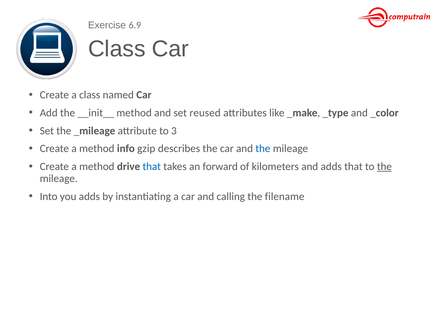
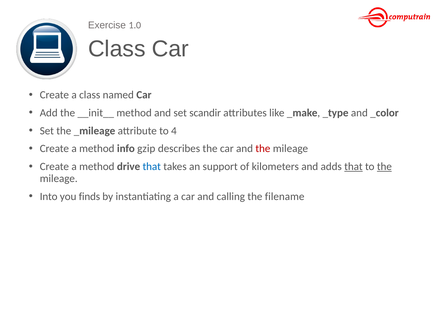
6.9: 6.9 -> 1.0 (135, 25)
reused: reused -> scandir (205, 113)
3: 3 -> 4 (174, 131)
the colour: blue -> red (263, 149)
forward: forward -> support (220, 167)
that underline: none -> present (353, 167)
you adds: adds -> finds (89, 196)
